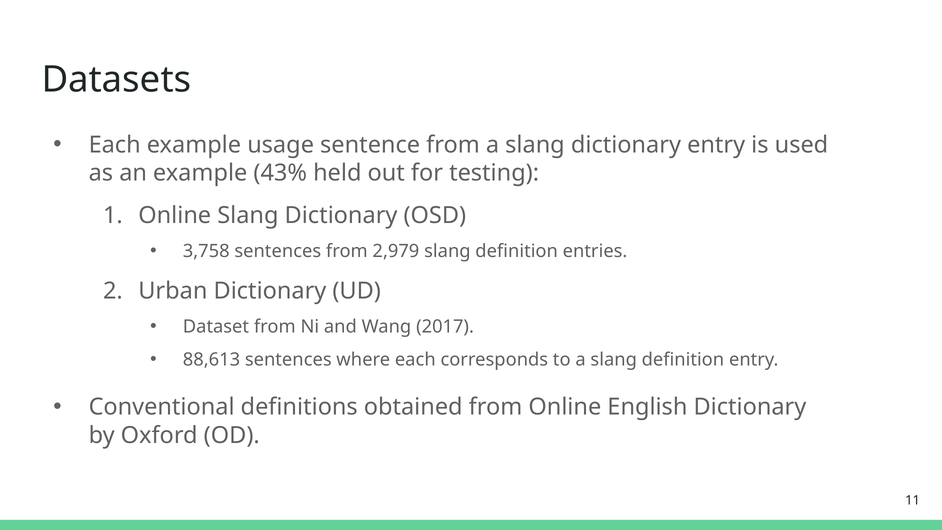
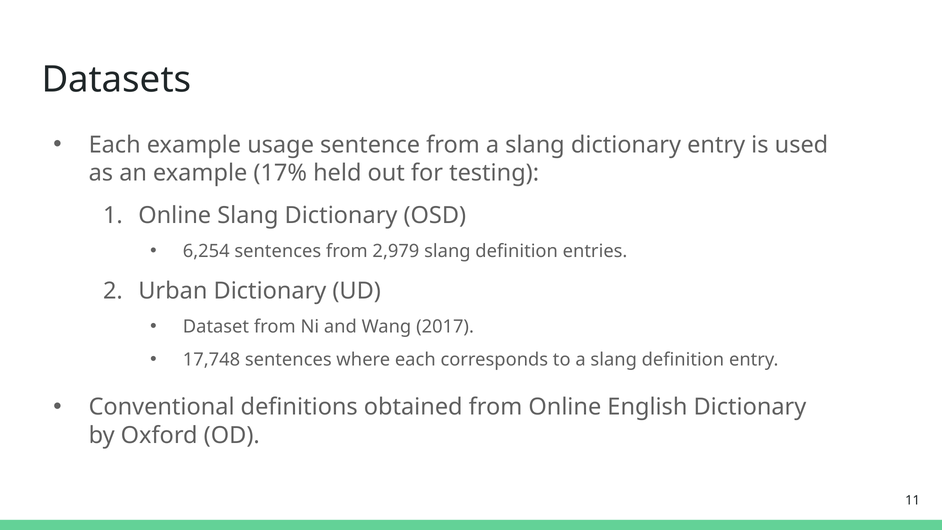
43%: 43% -> 17% (280, 173)
3,758: 3,758 -> 6,254 (206, 251)
88,613: 88,613 -> 17,748 (212, 360)
